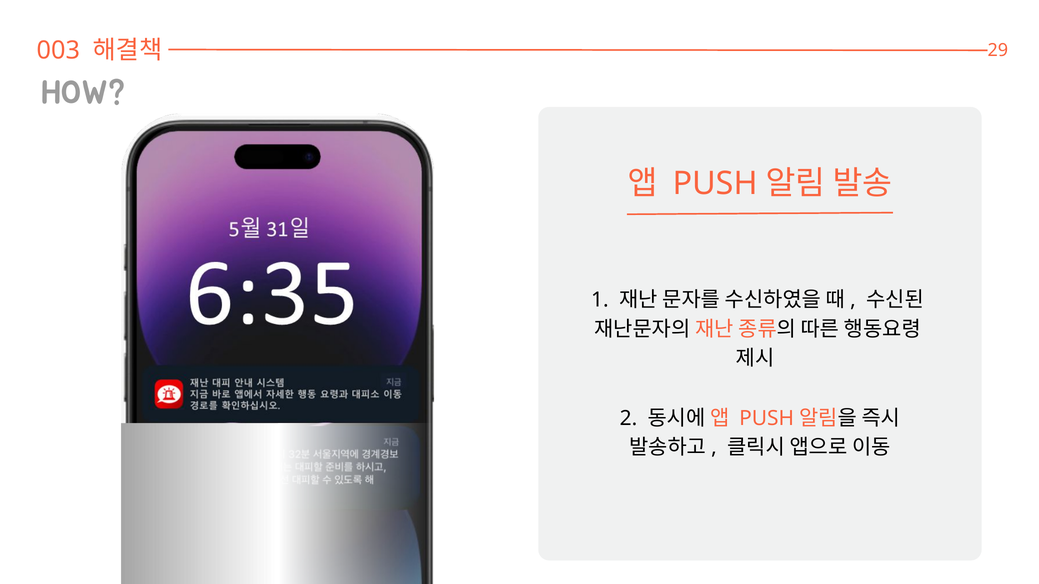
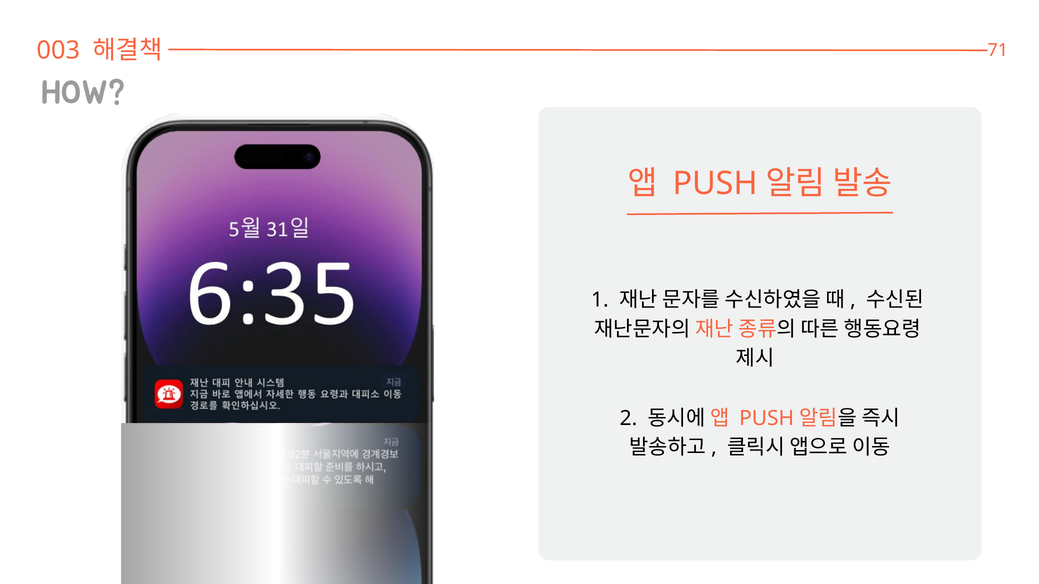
29: 29 -> 71 (998, 51)
